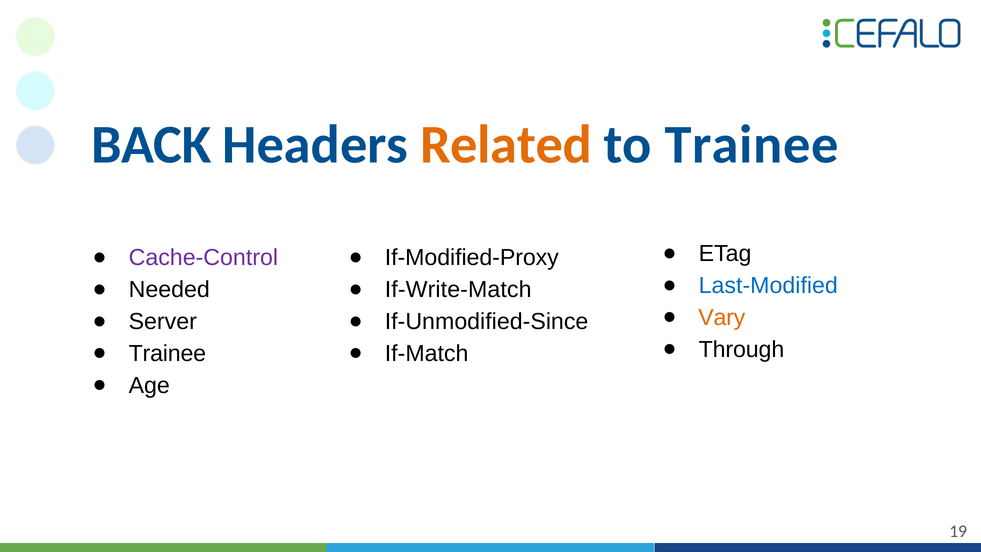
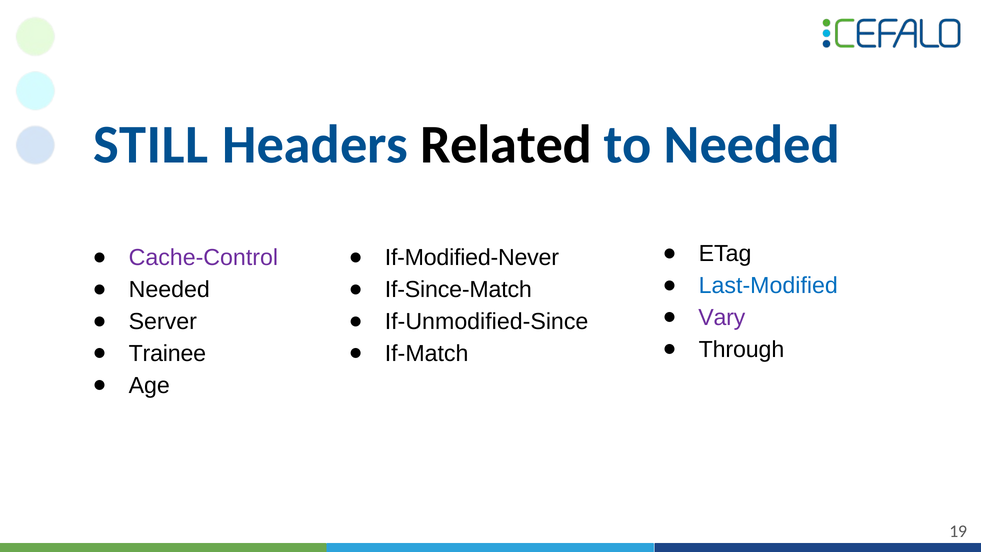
BACK: BACK -> STILL (151, 145)
Related colour: orange -> black (506, 145)
to Trainee: Trainee -> Needed (752, 145)
If-Modified-Proxy: If-Modified-Proxy -> If-Modified-Never (472, 258)
If-Write-Match: If-Write-Match -> If-Since-Match (458, 290)
Vary colour: orange -> purple (722, 317)
